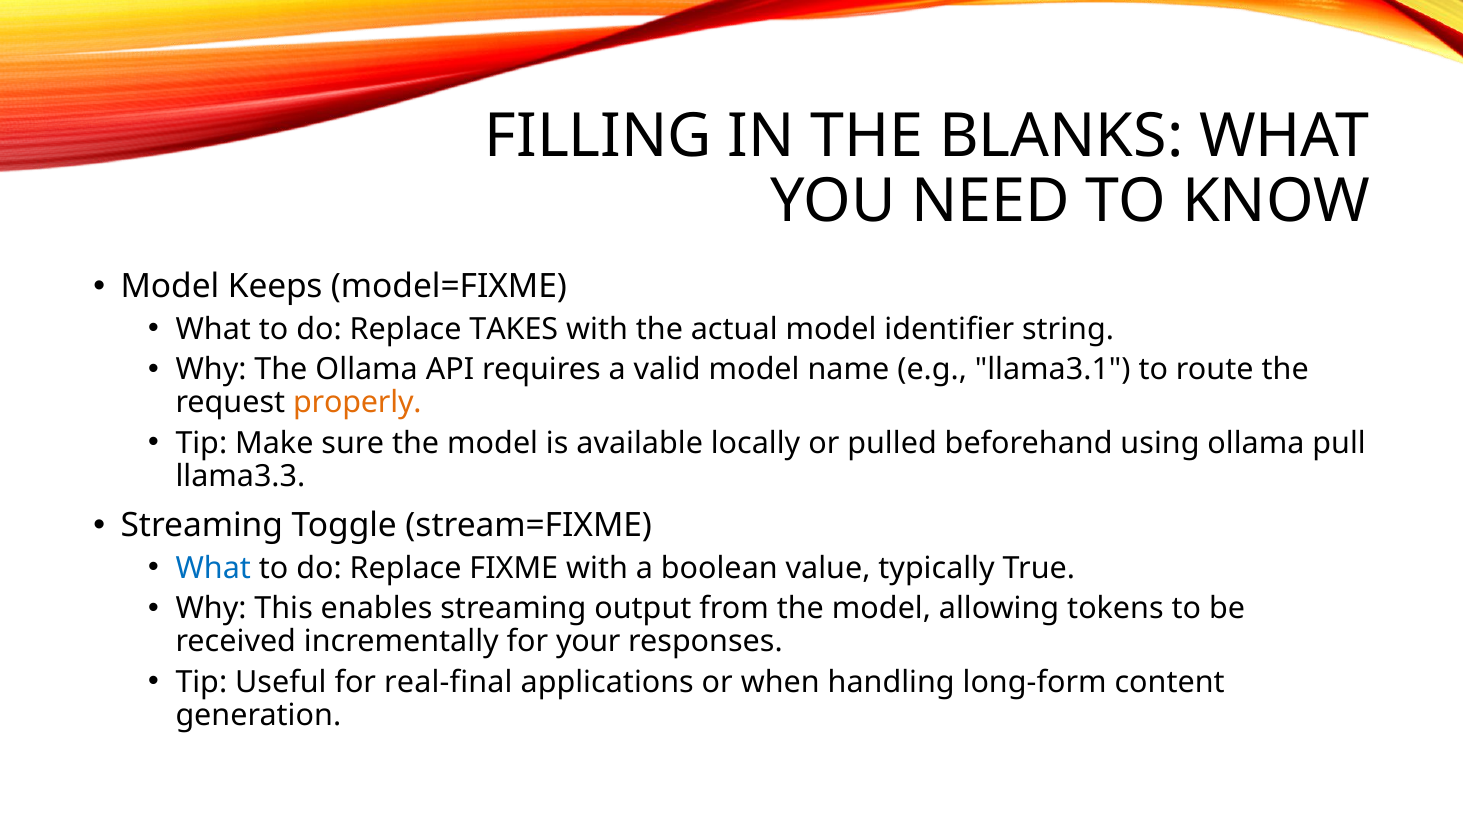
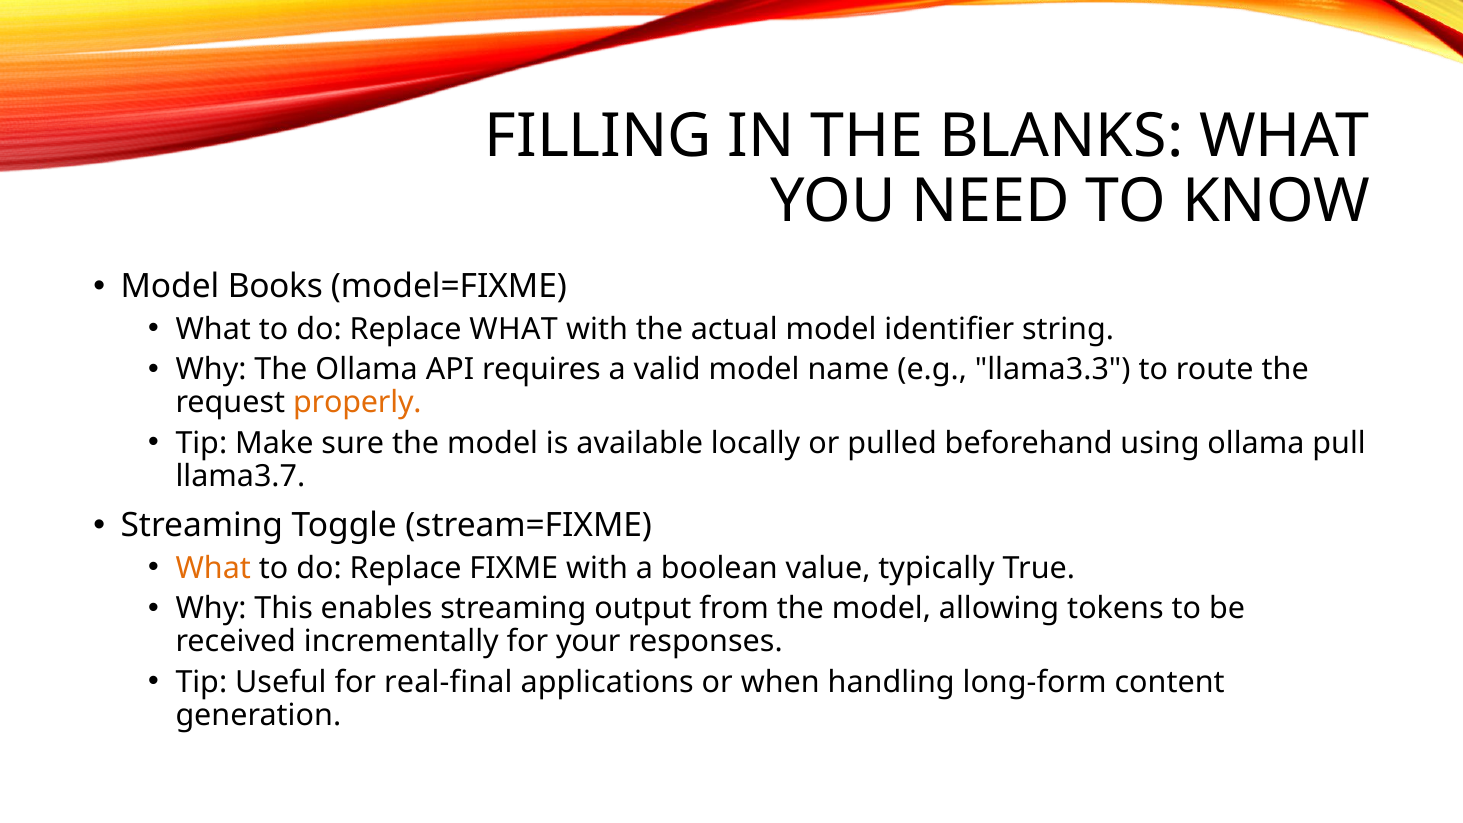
Keeps: Keeps -> Books (275, 287)
Replace TAKES: TAKES -> WHAT (514, 329)
llama3.1: llama3.1 -> llama3.3 (1053, 369)
llama3.3: llama3.3 -> llama3.7 (240, 476)
What colour: blue -> orange (213, 568)
